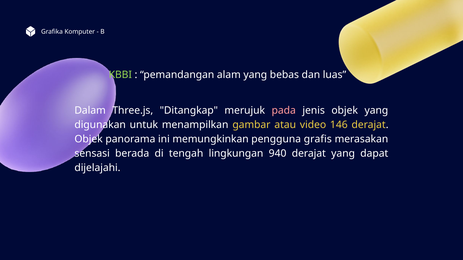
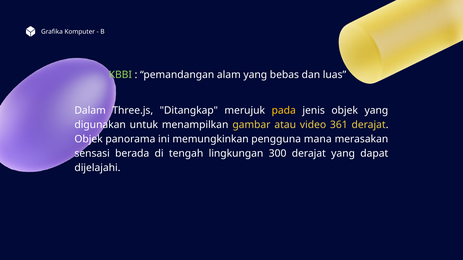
pada colour: pink -> yellow (284, 111)
146: 146 -> 361 (339, 125)
grafis: grafis -> mana (318, 139)
940: 940 -> 300 (278, 154)
